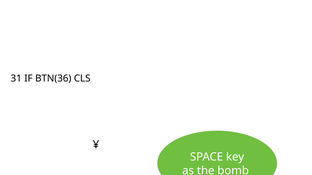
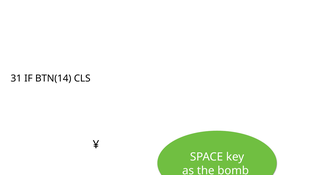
BTN(36: BTN(36 -> BTN(14 (53, 79)
